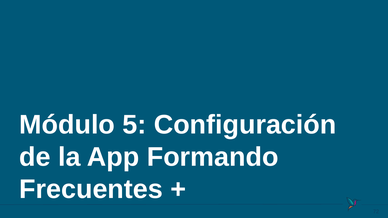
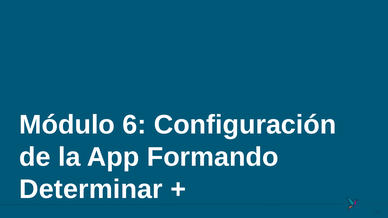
5: 5 -> 6 (134, 125)
Frecuentes: Frecuentes -> Determinar (91, 190)
